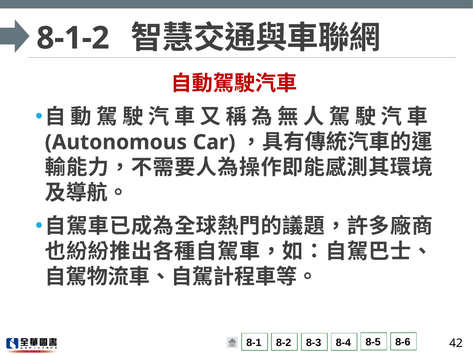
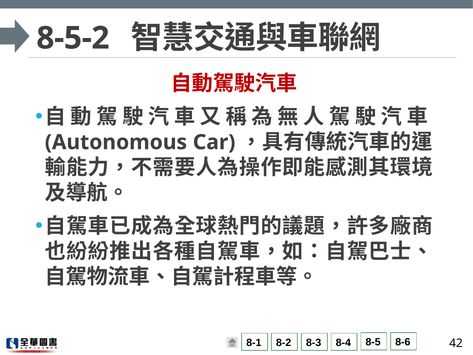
8-1-2: 8-1-2 -> 8-5-2 (73, 38)
